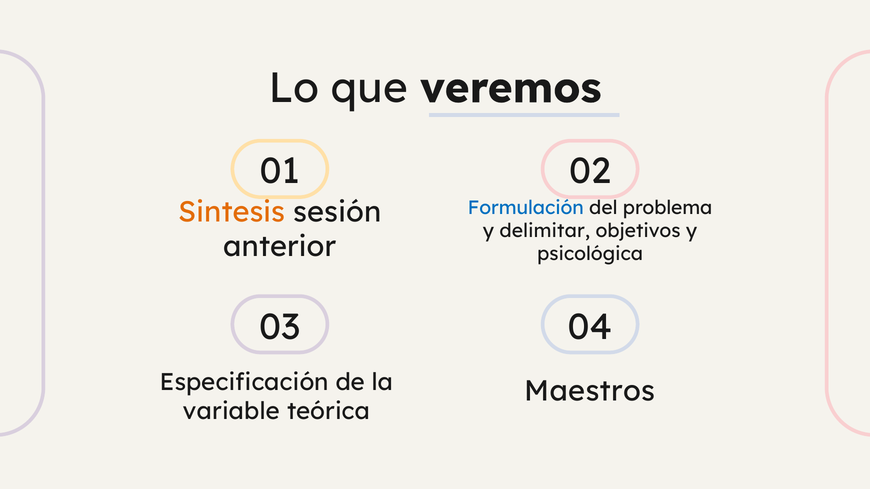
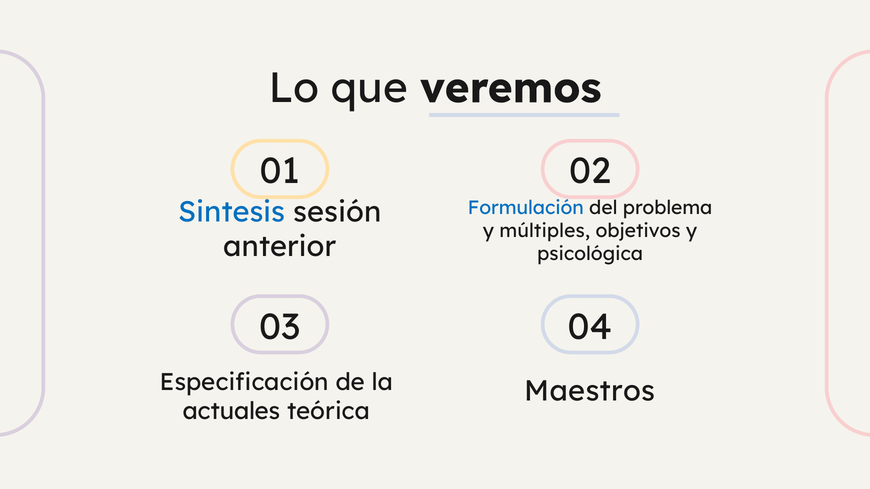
Sintesis colour: orange -> blue (232, 212)
delimitar: delimitar -> múltiples (545, 231)
variable: variable -> actuales (232, 412)
